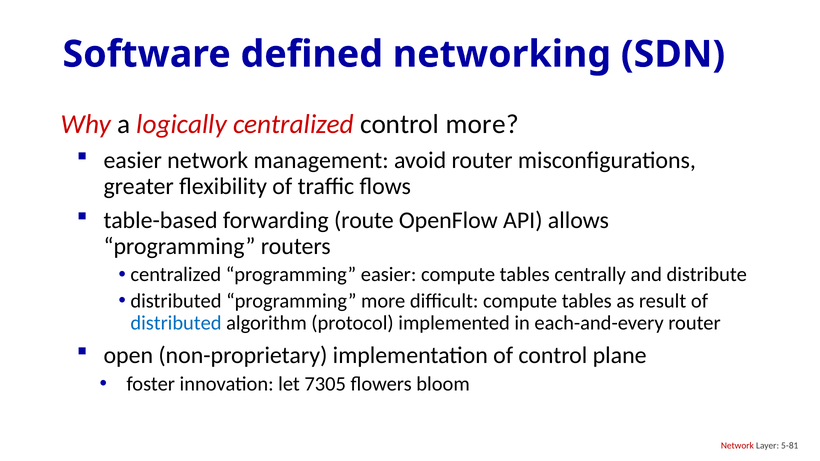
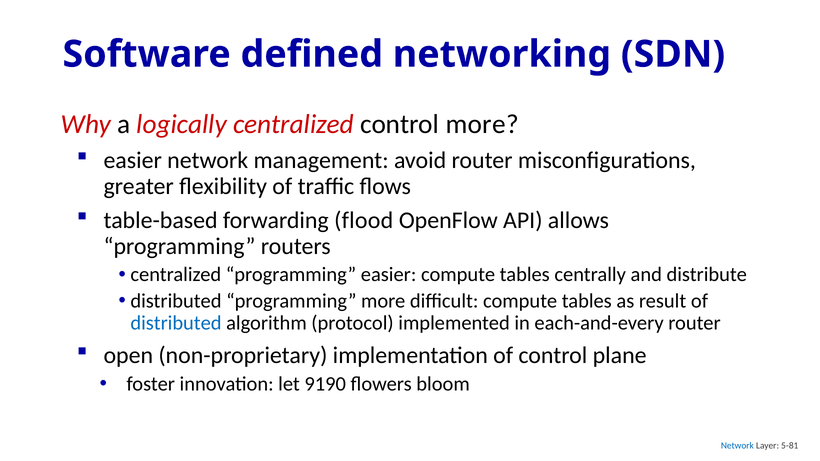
route: route -> flood (364, 221)
7305: 7305 -> 9190 (325, 384)
Network colour: red -> blue (737, 446)
